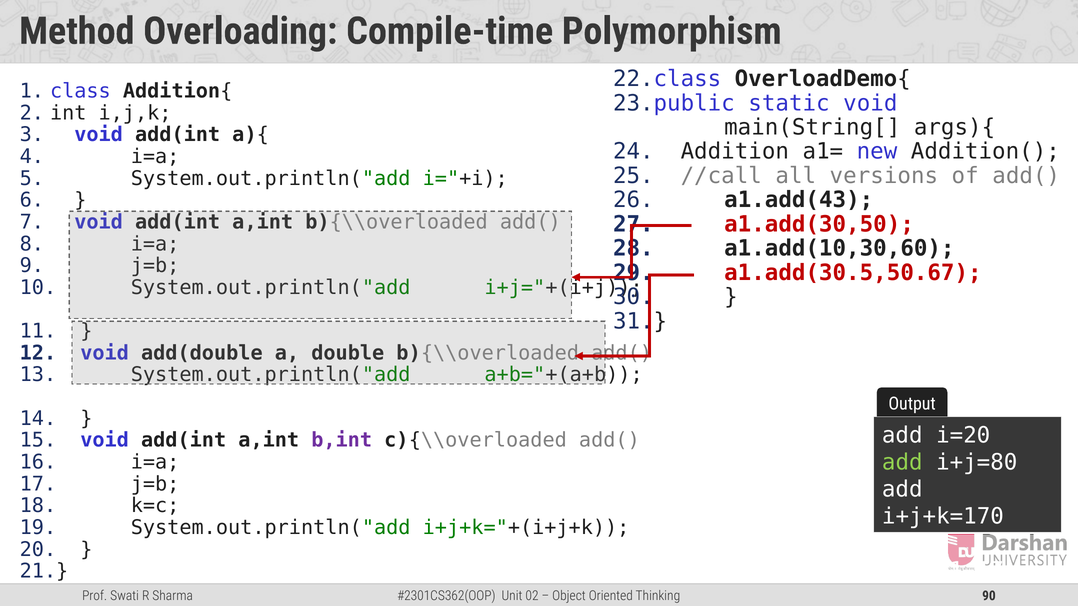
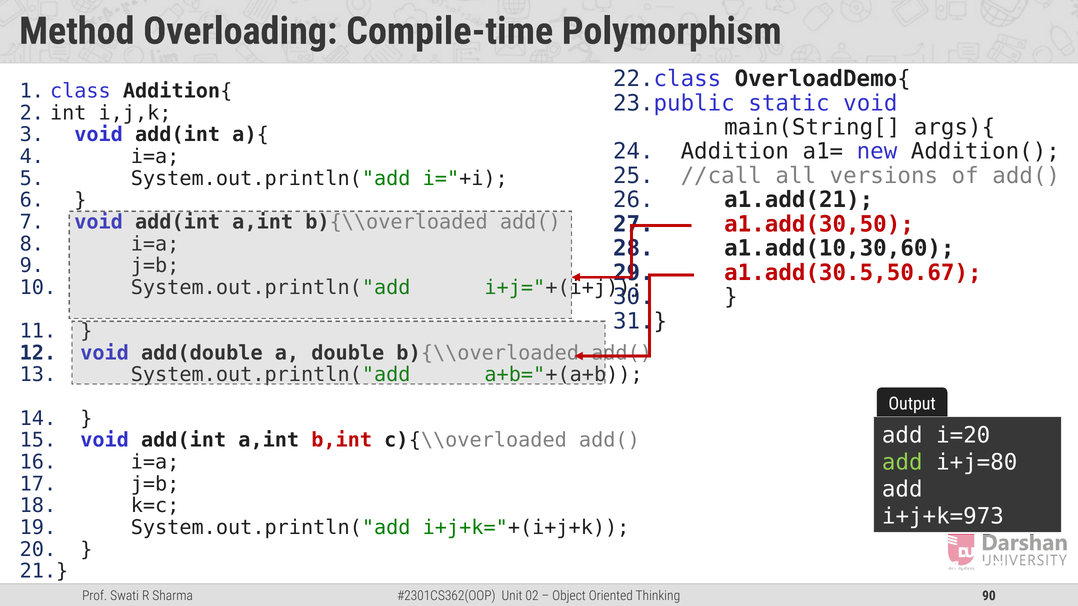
a1.add(43: a1.add(43 -> a1.add(21 (799, 200)
b,int colour: purple -> red (342, 441)
i+j+k=170: i+j+k=170 -> i+j+k=973 (943, 517)
